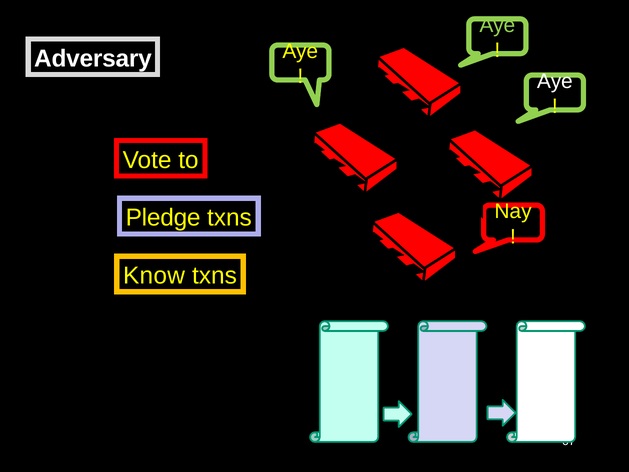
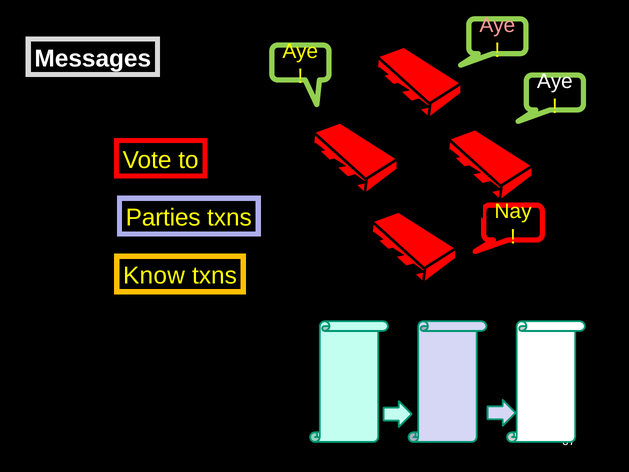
Aye colour: light green -> pink (497, 25)
Adversary: Adversary -> Messages (93, 58)
Pledge: Pledge -> Parties (163, 218)
